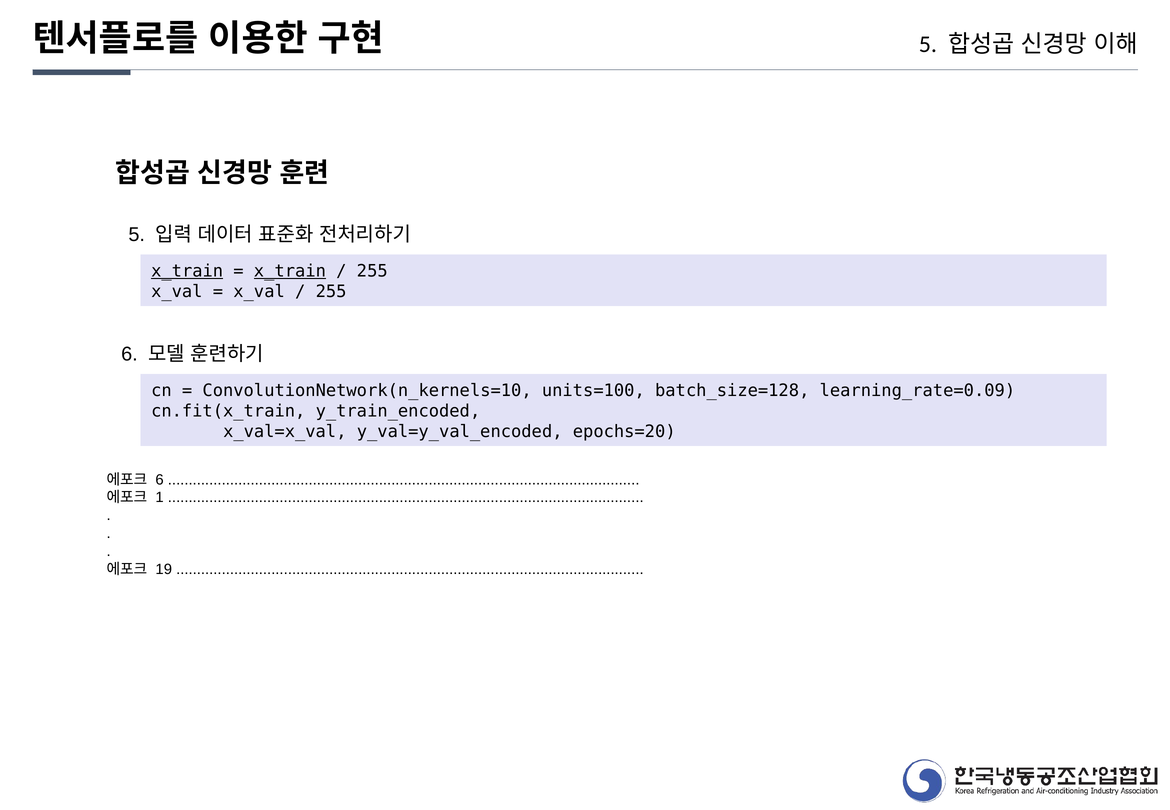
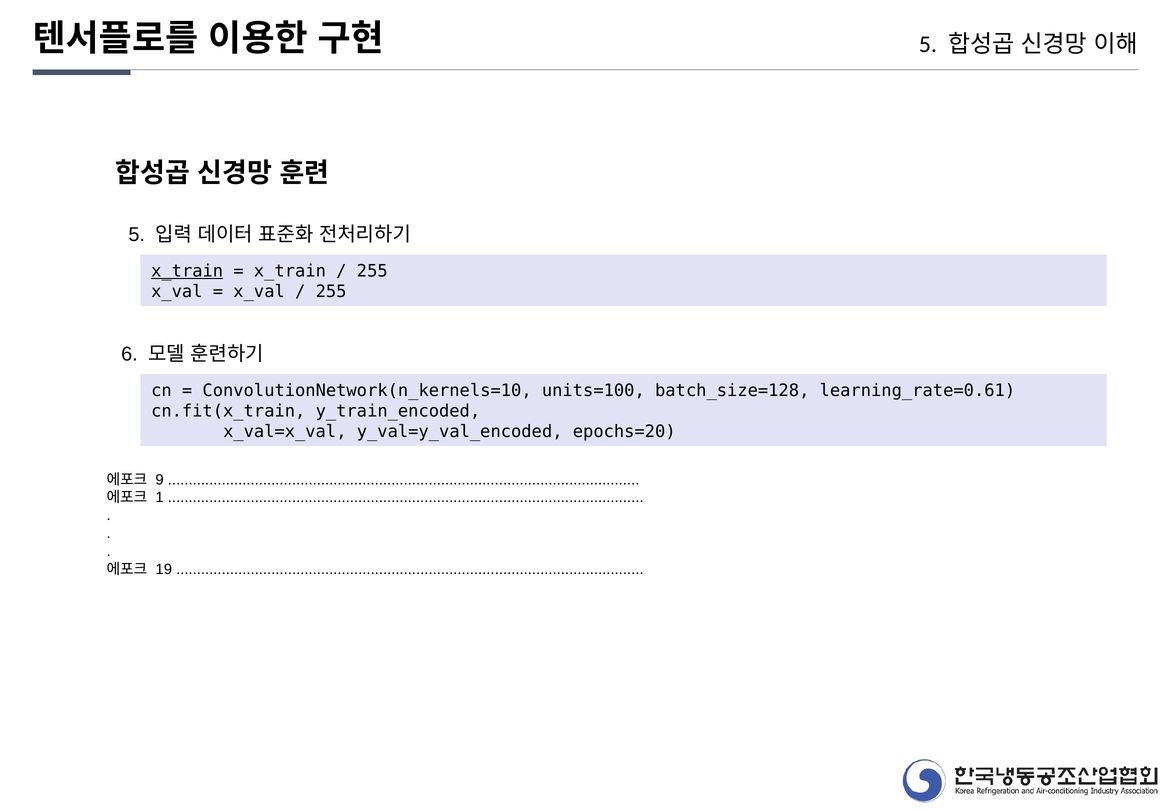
x_train underline: present -> none (290, 271)
learning_rate=0.09: learning_rate=0.09 -> learning_rate=0.61 (917, 391)
6: 6 -> 9 (160, 480)
